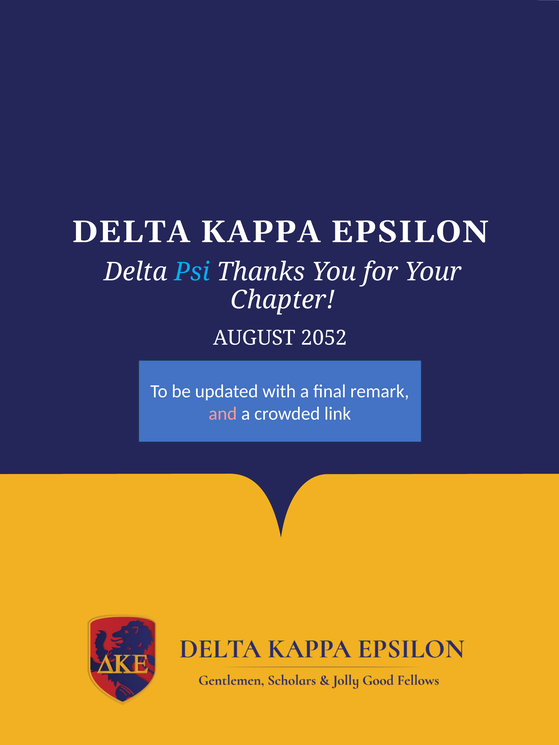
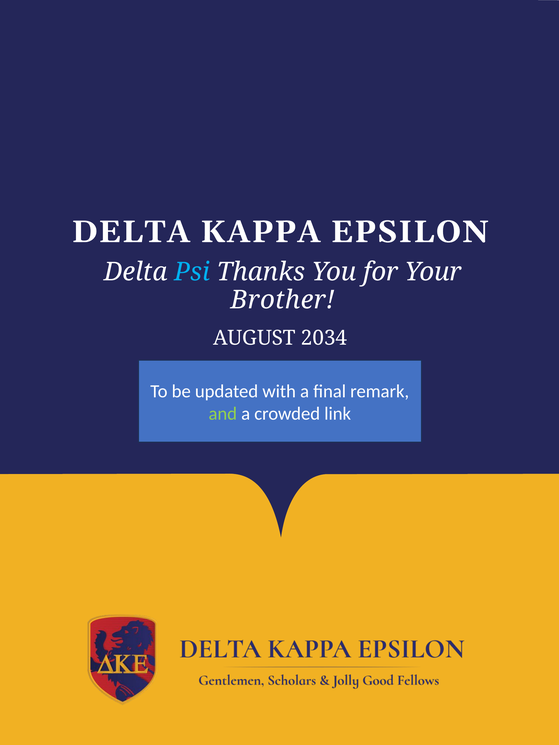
Chapter: Chapter -> Brother (283, 300)
2052: 2052 -> 2034 (324, 338)
and colour: pink -> light green (223, 414)
